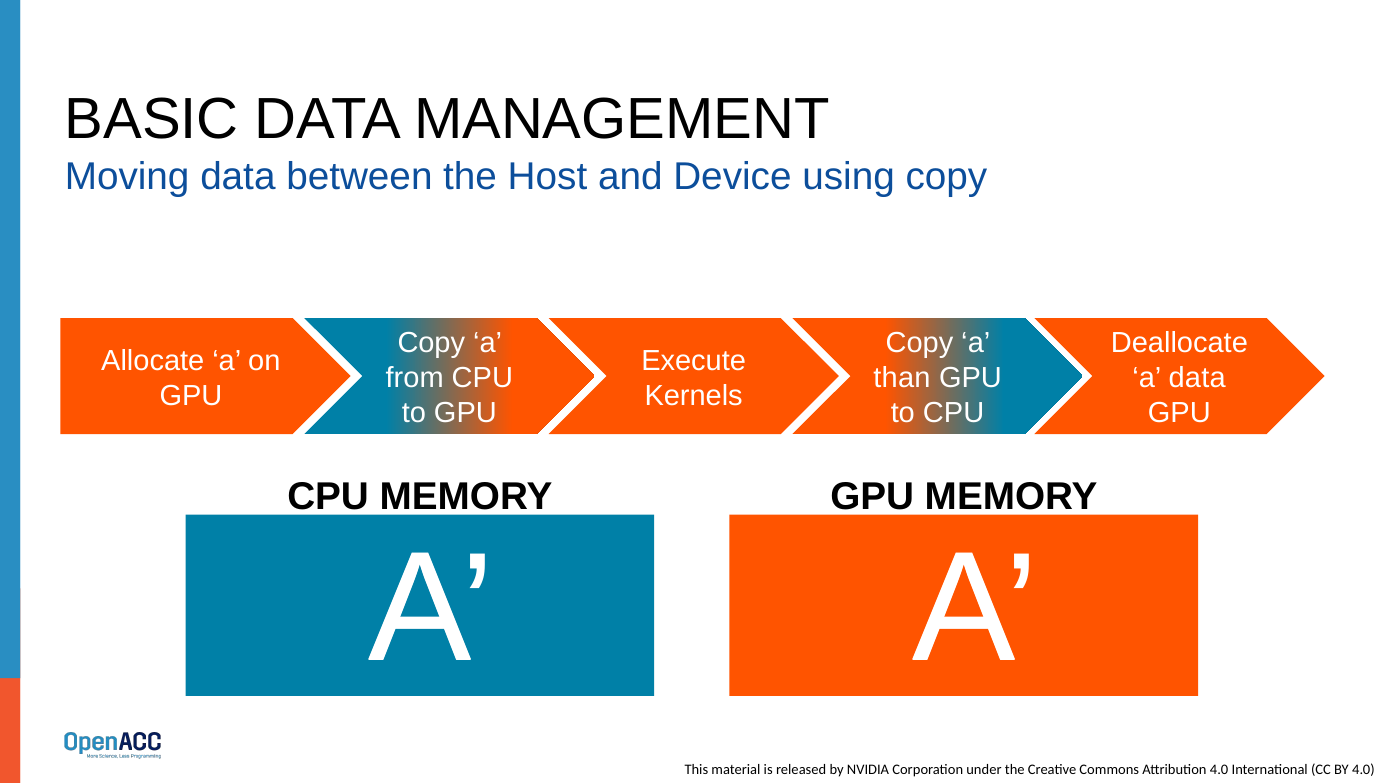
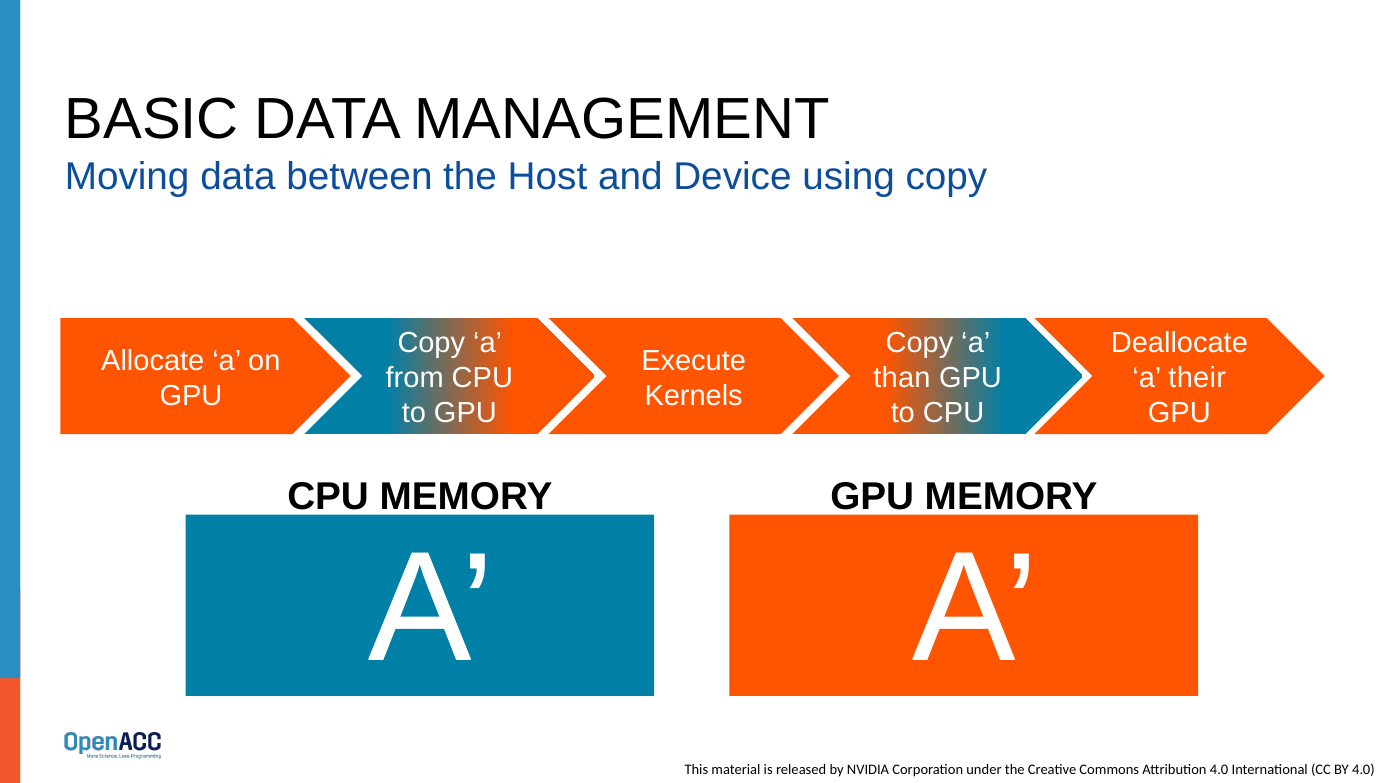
a data: data -> their (1197, 378)
